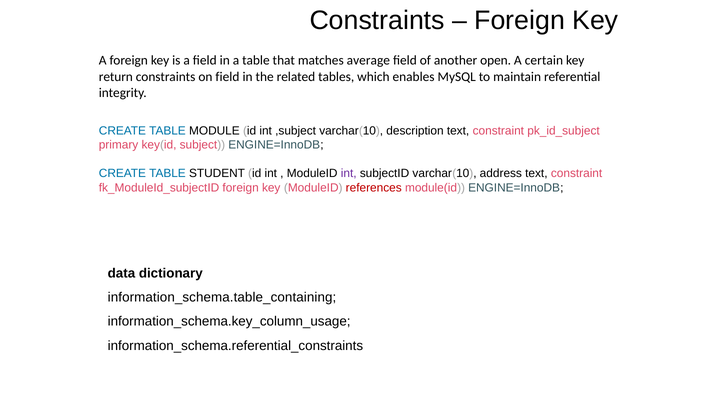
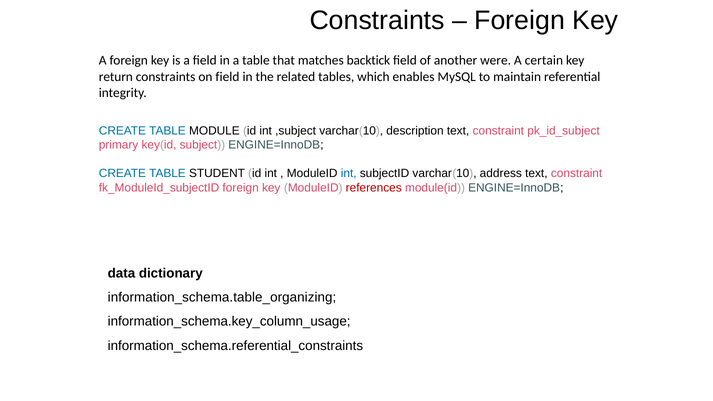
average: average -> backtick (368, 61)
open: open -> were (496, 61)
int colour: purple -> blue (349, 174)
information_schema.table_containing: information_schema.table_containing -> information_schema.table_organizing (222, 298)
